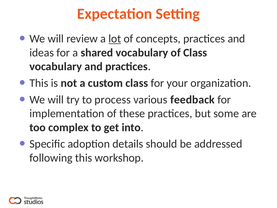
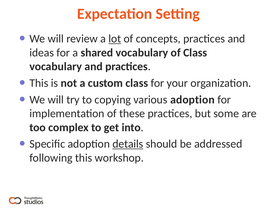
process: process -> copying (113, 100)
various feedback: feedback -> adoption (192, 100)
details underline: none -> present (128, 144)
